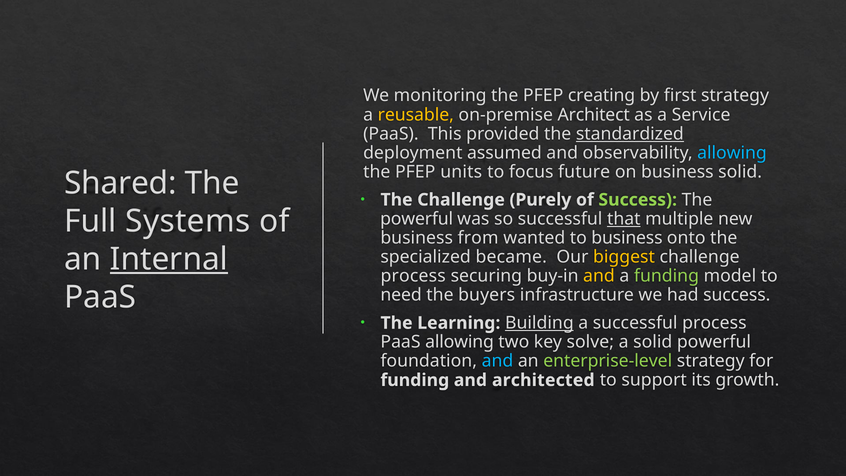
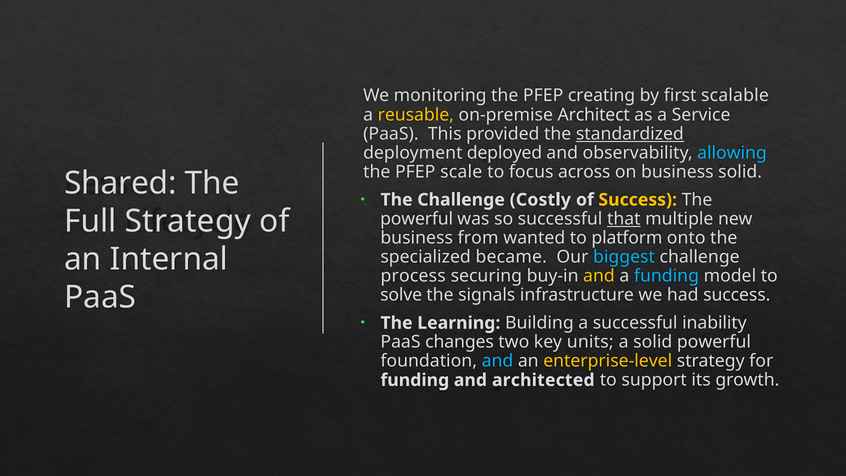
first strategy: strategy -> scalable (735, 96)
assumed: assumed -> deployed (505, 153)
units: units -> scale (461, 172)
future: future -> across (584, 172)
Purely: Purely -> Costly (540, 200)
Success colour: light green -> yellow (638, 200)
Full Systems: Systems -> Strategy (188, 221)
to business: business -> platform (627, 238)
Internal underline: present -> none (169, 259)
biggest colour: yellow -> light blue (624, 257)
funding colour: light green -> light blue (666, 276)
need: need -> solve (401, 295)
buyers: buyers -> signals (487, 295)
Building underline: present -> none (539, 323)
successful process: process -> inability (714, 323)
PaaS allowing: allowing -> changes (460, 342)
solve: solve -> units (590, 342)
enterprise-level colour: light green -> yellow (608, 361)
